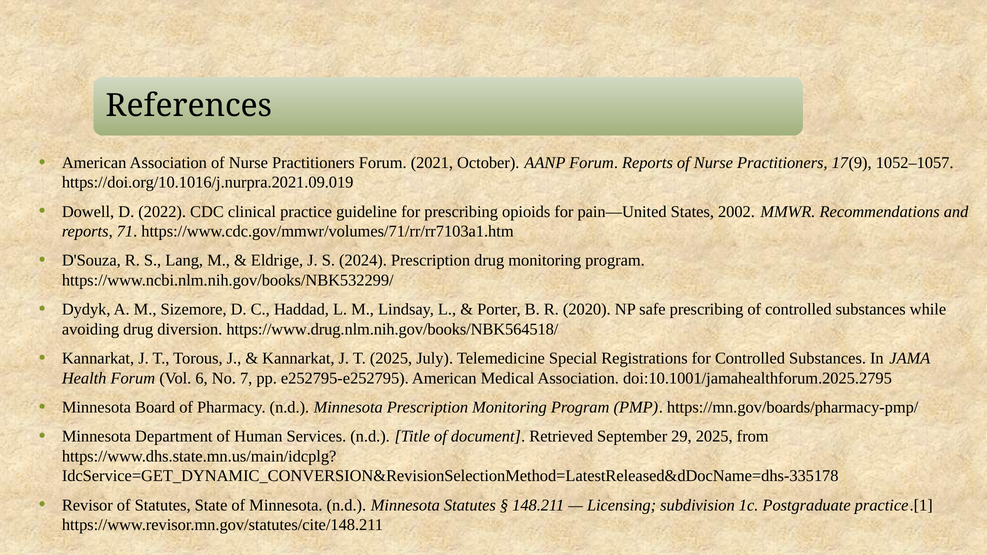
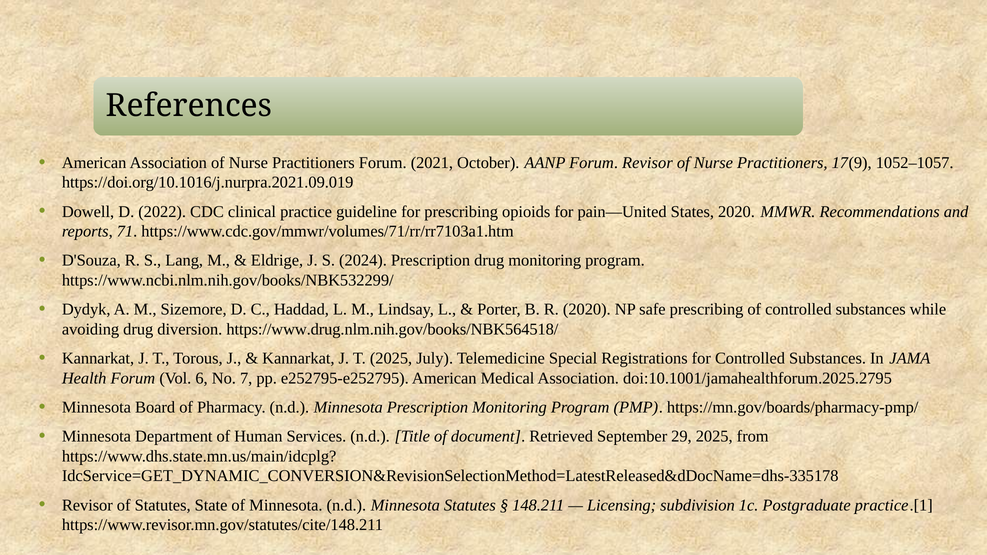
Forum Reports: Reports -> Revisor (647, 163)
States 2002: 2002 -> 2020 (736, 212)
